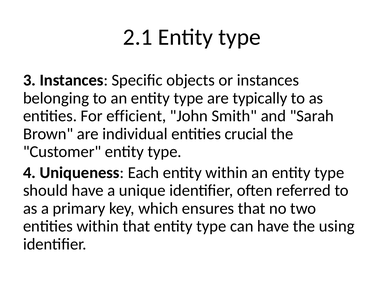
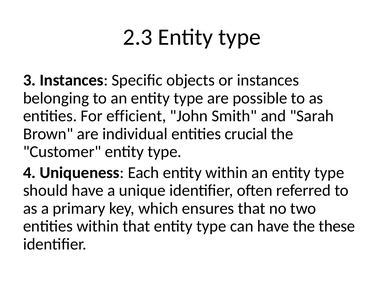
2.1: 2.1 -> 2.3 (138, 37)
typically: typically -> possible (260, 98)
using: using -> these (337, 226)
